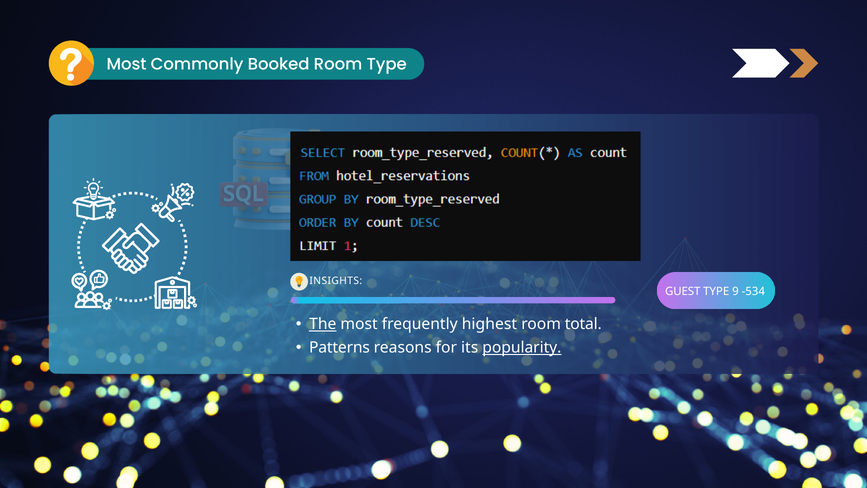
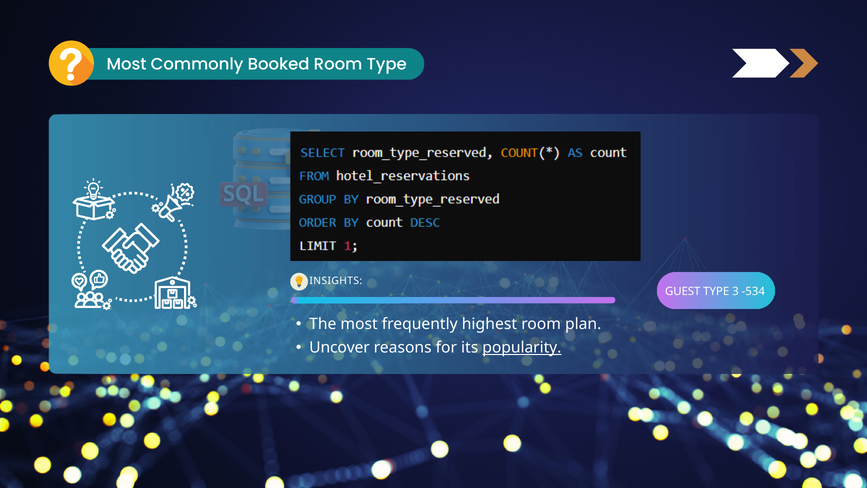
9: 9 -> 3 (735, 291)
The underline: present -> none (323, 324)
total: total -> plan (583, 324)
Patterns: Patterns -> Uncover (339, 347)
